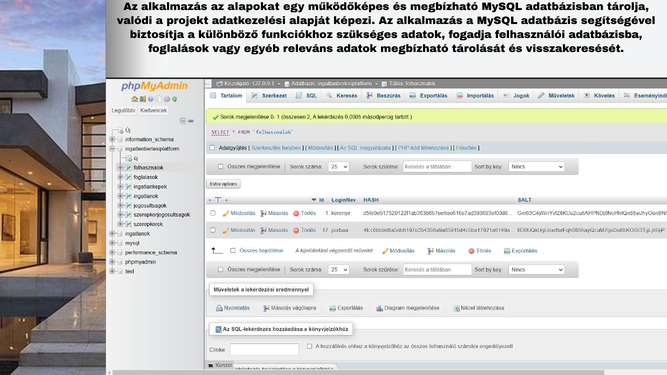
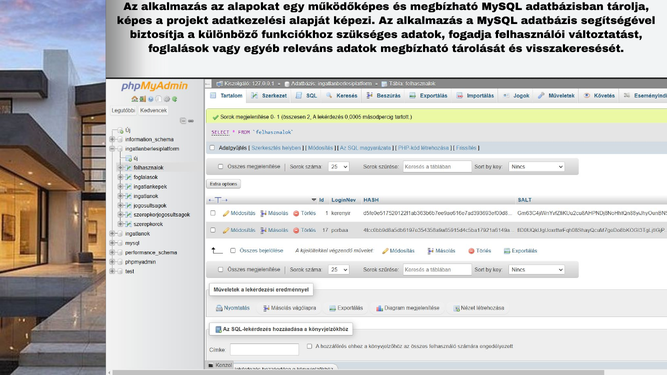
valódi: valódi -> képes (135, 21)
adatbázisba: adatbázisba -> változtatást (606, 35)
